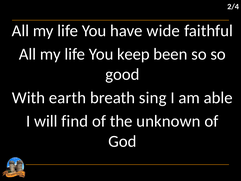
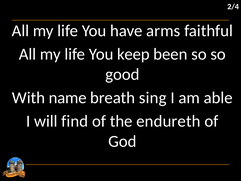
wide: wide -> arms (163, 31)
earth: earth -> name (68, 98)
unknown: unknown -> endureth (168, 121)
